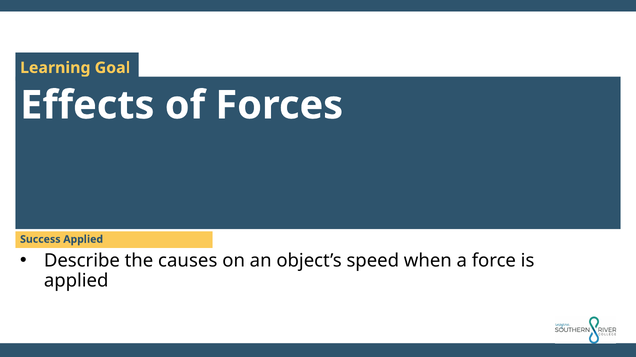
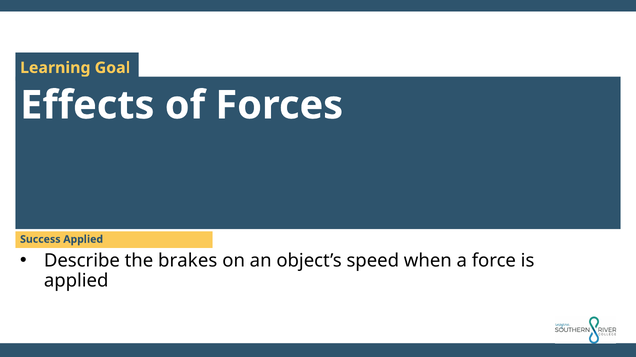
causes: causes -> brakes (188, 261)
